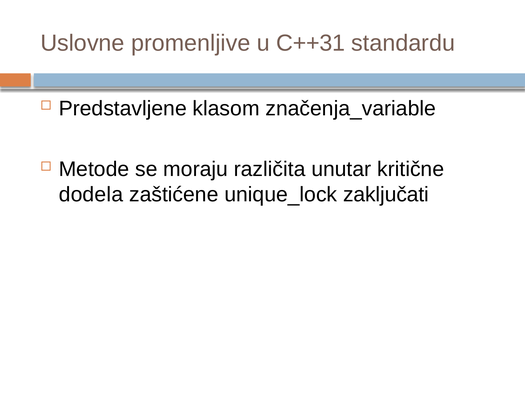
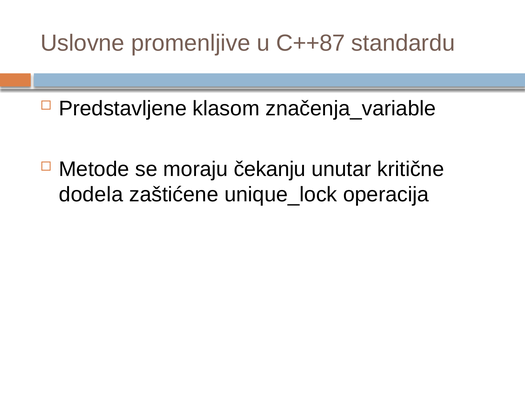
C++31: C++31 -> C++87 (311, 43)
različita: različita -> čekanju (270, 170)
zaključati: zaključati -> operacija (386, 195)
